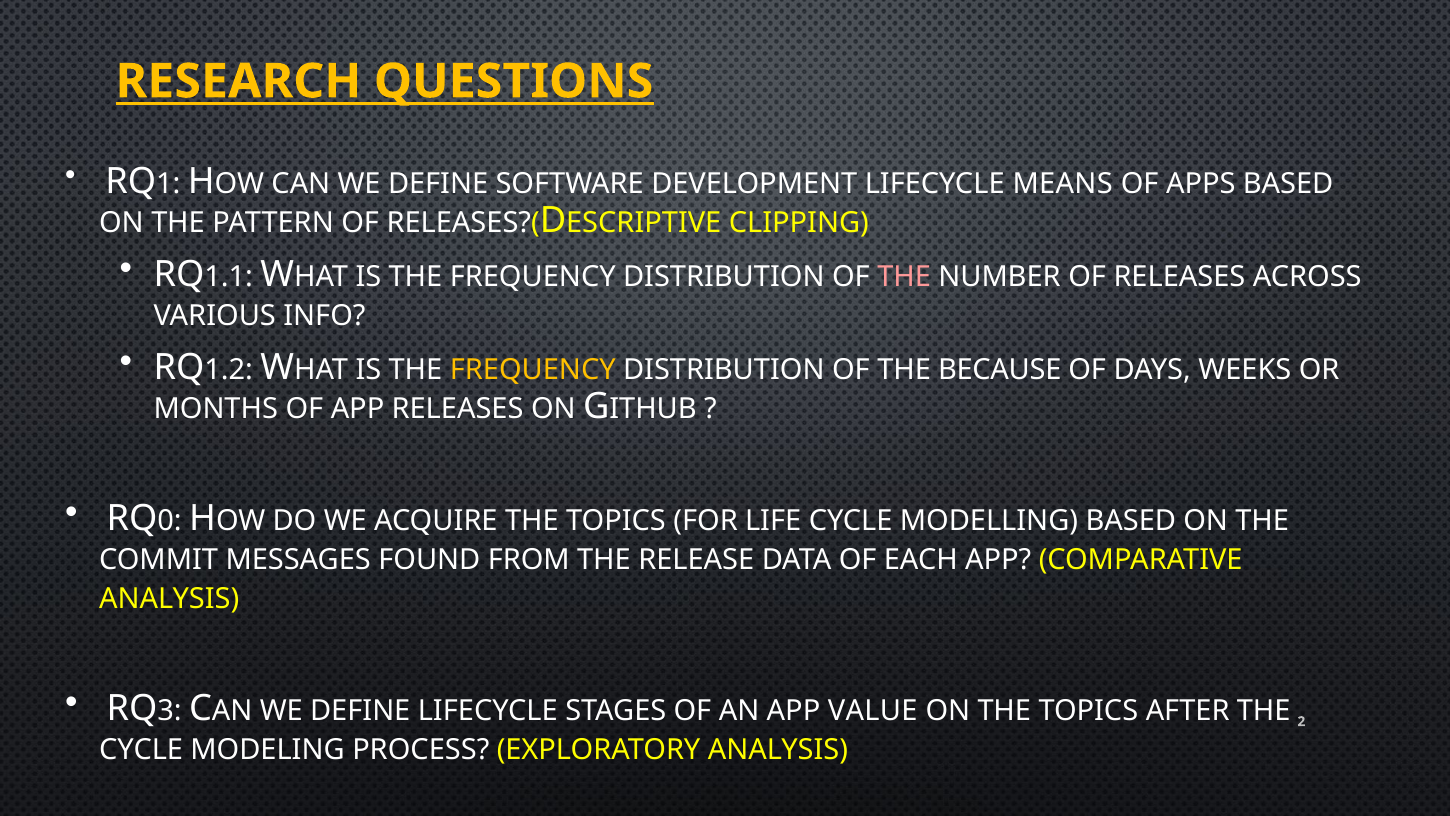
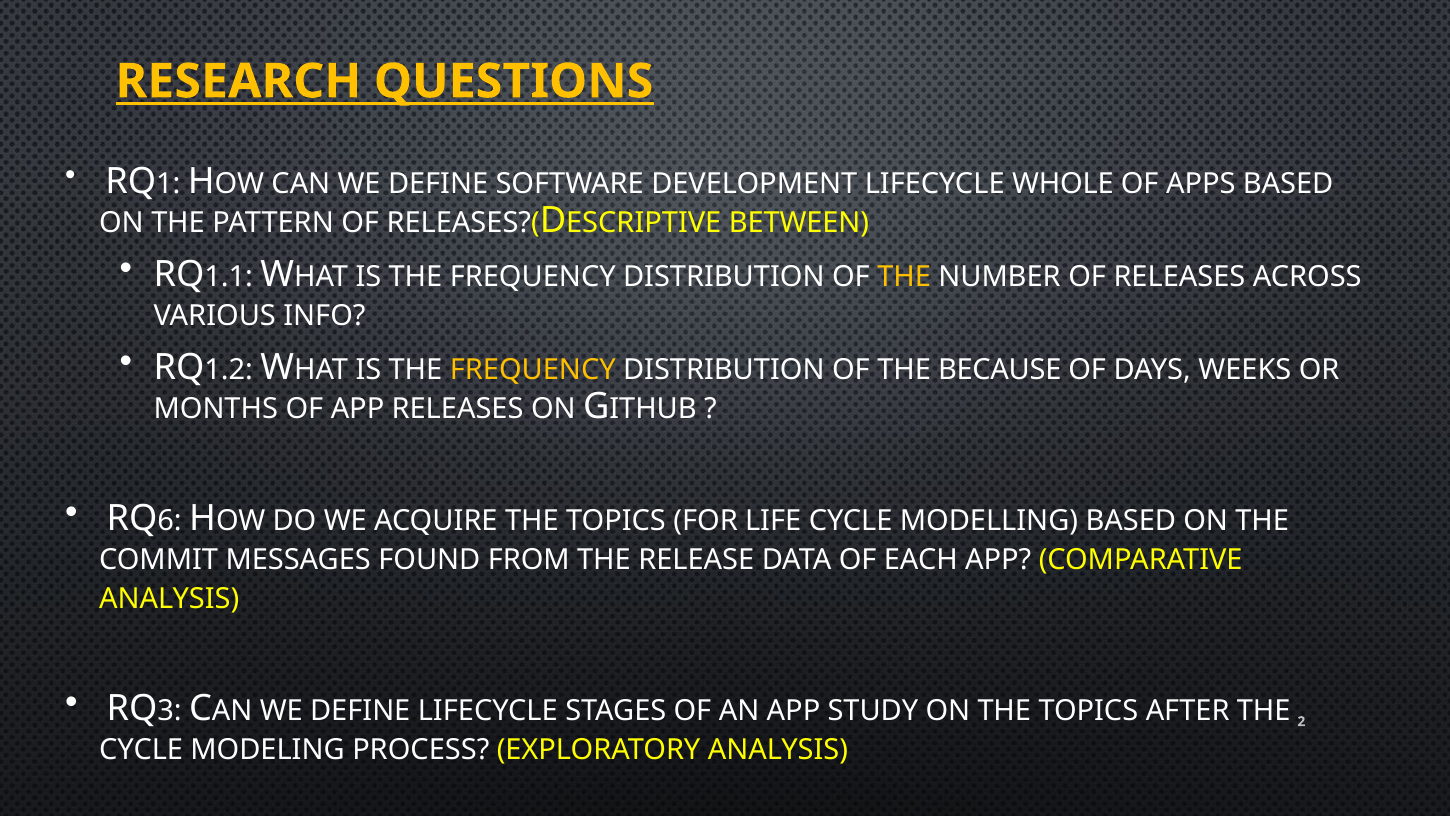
MEANS: MEANS -> WHOLE (1063, 184)
CLIPPING: CLIPPING -> BETWEEN (799, 223)
THE colour: pink -> yellow (904, 276)
0: 0 -> 6 (170, 520)
VALUE: VALUE -> STUDY (873, 711)
